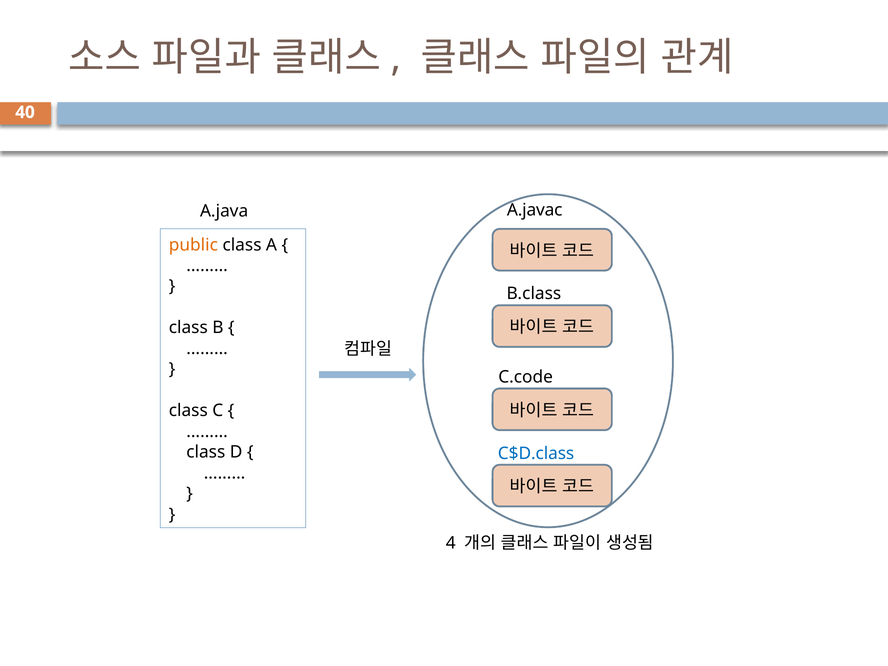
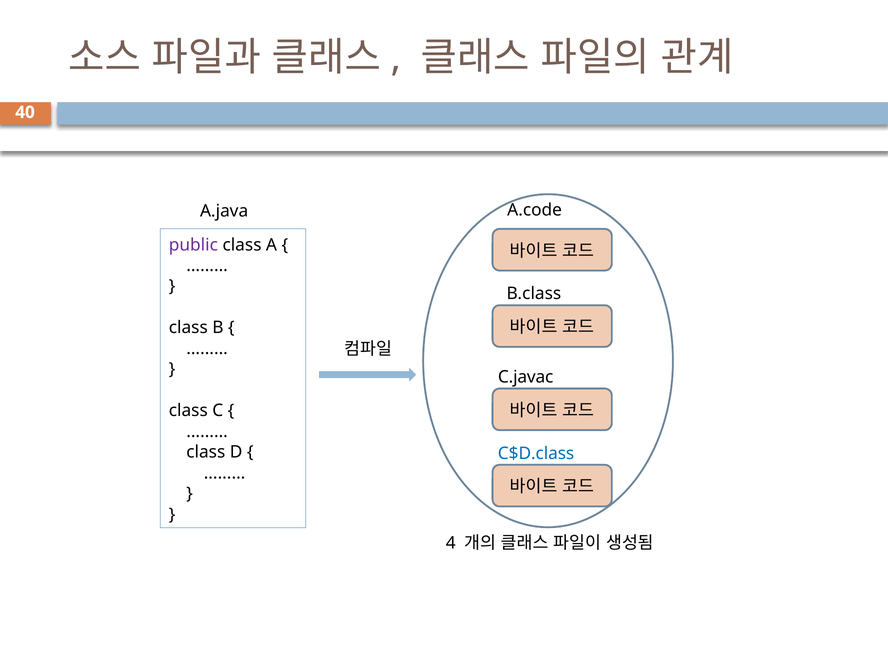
A.javac: A.javac -> A.code (535, 210)
public colour: orange -> purple (193, 245)
C.code: C.code -> C.javac (526, 377)
